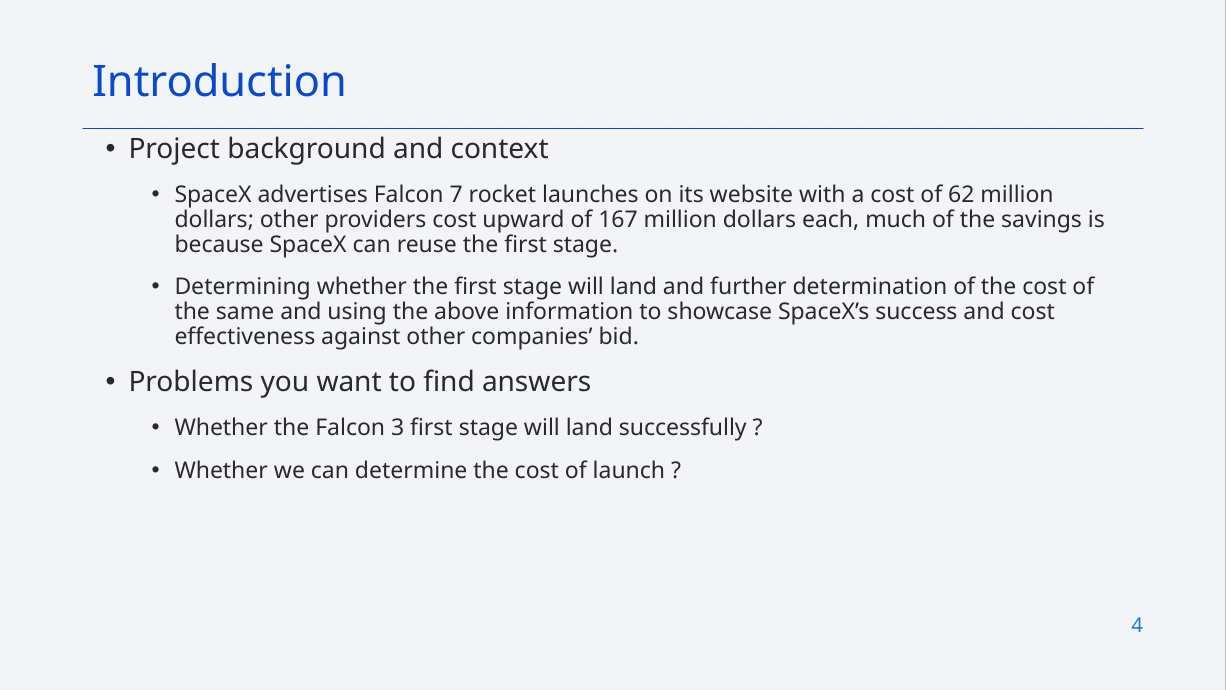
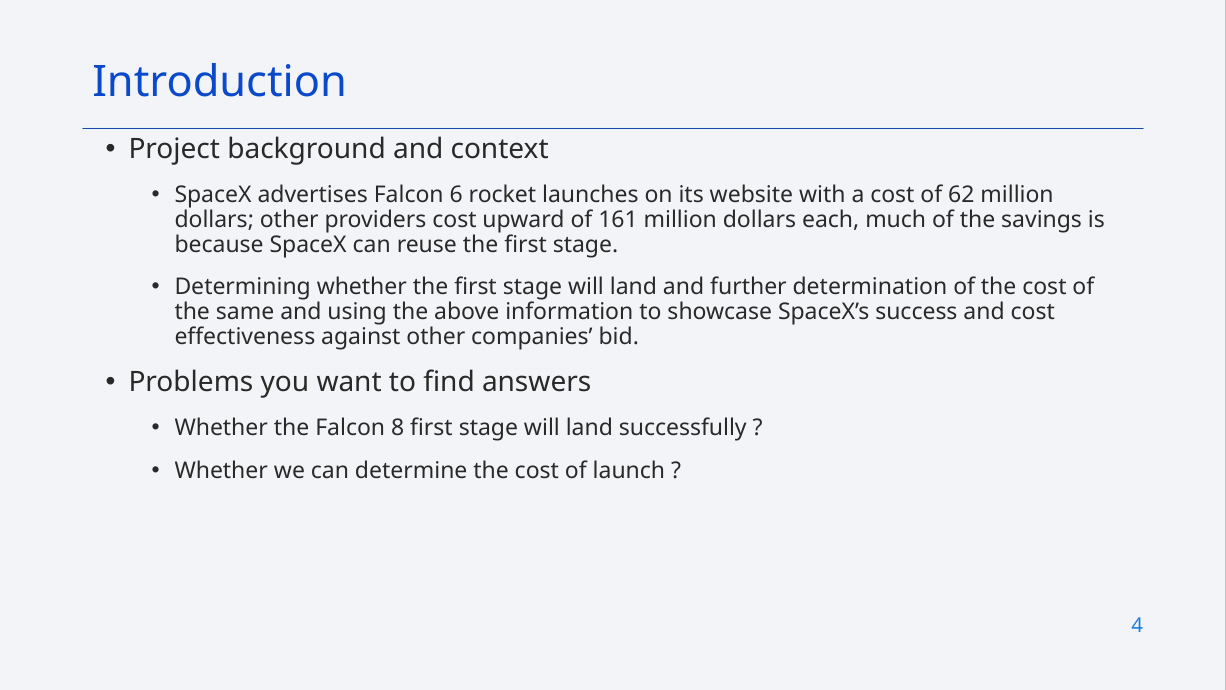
7: 7 -> 6 (456, 195)
167: 167 -> 161 (618, 220)
3: 3 -> 8 (398, 428)
